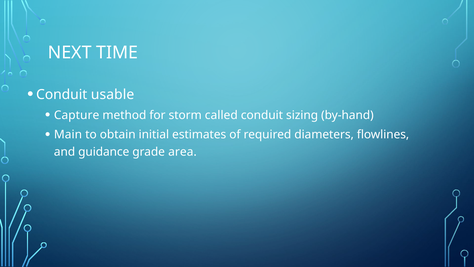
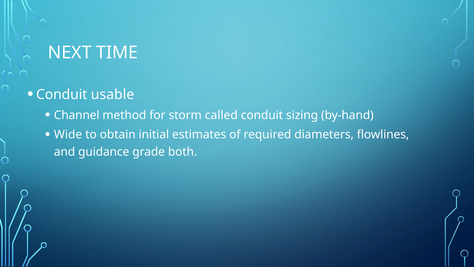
Capture: Capture -> Channel (77, 115)
Main: Main -> Wide (68, 135)
area: area -> both (183, 152)
